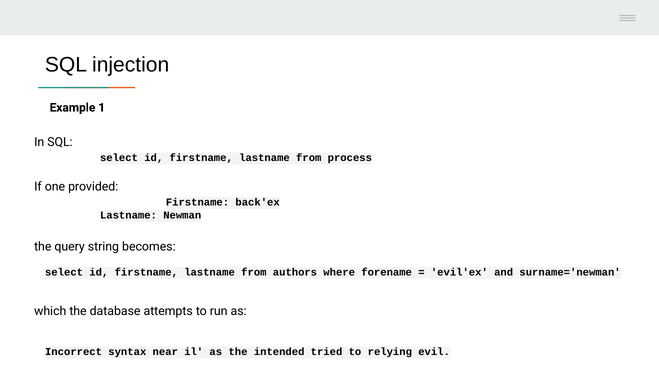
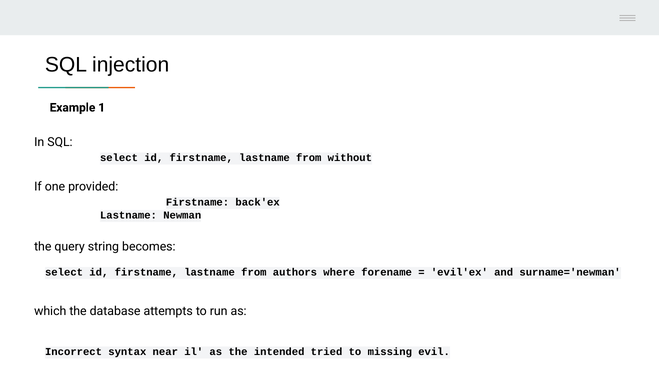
process: process -> without (350, 158)
relying: relying -> missing (390, 352)
